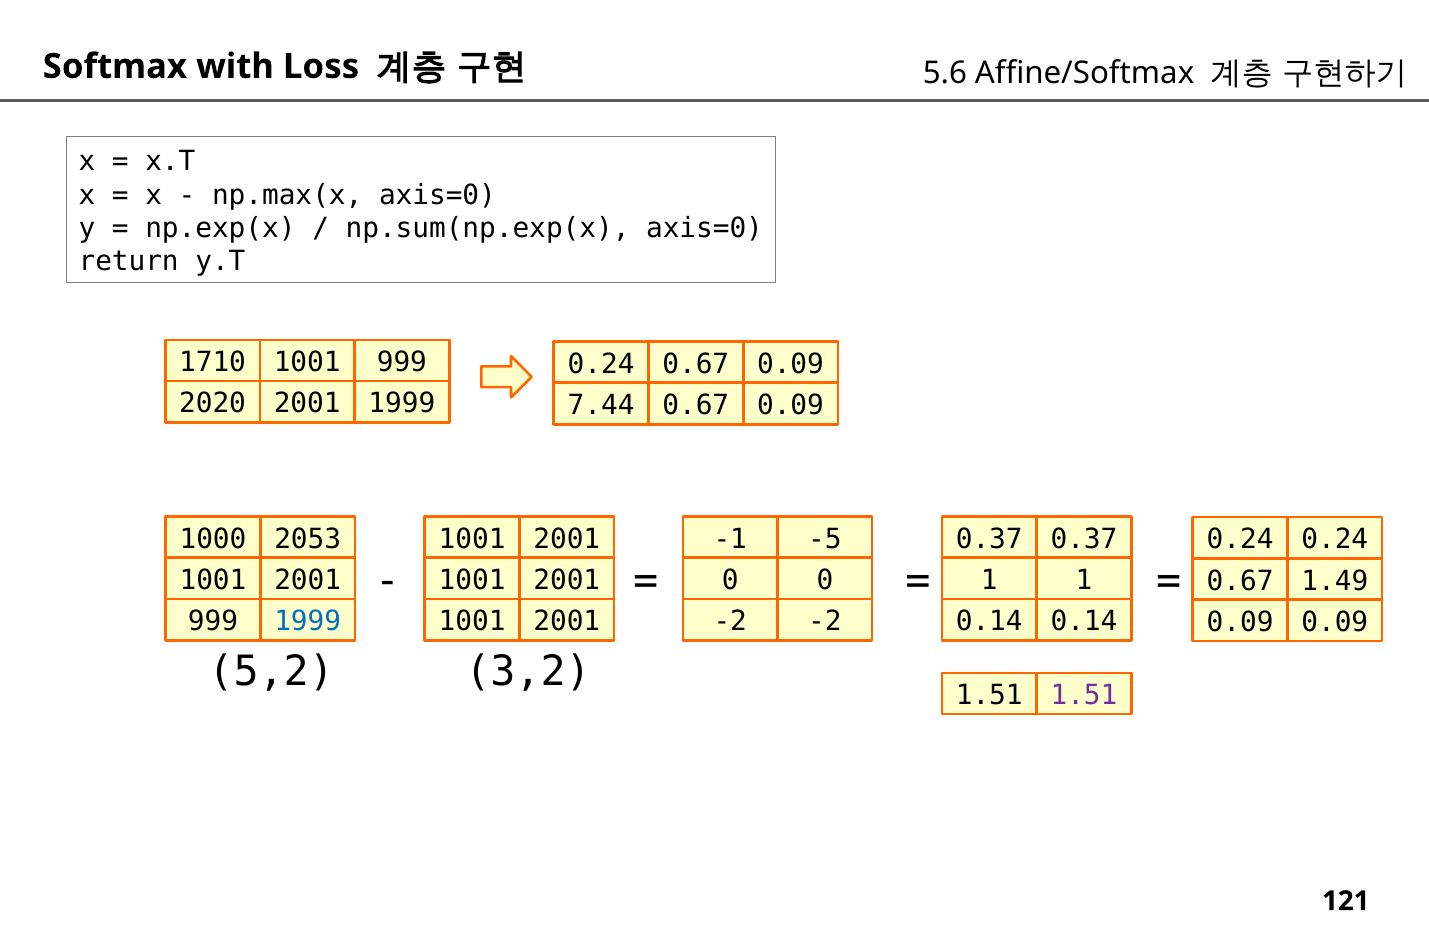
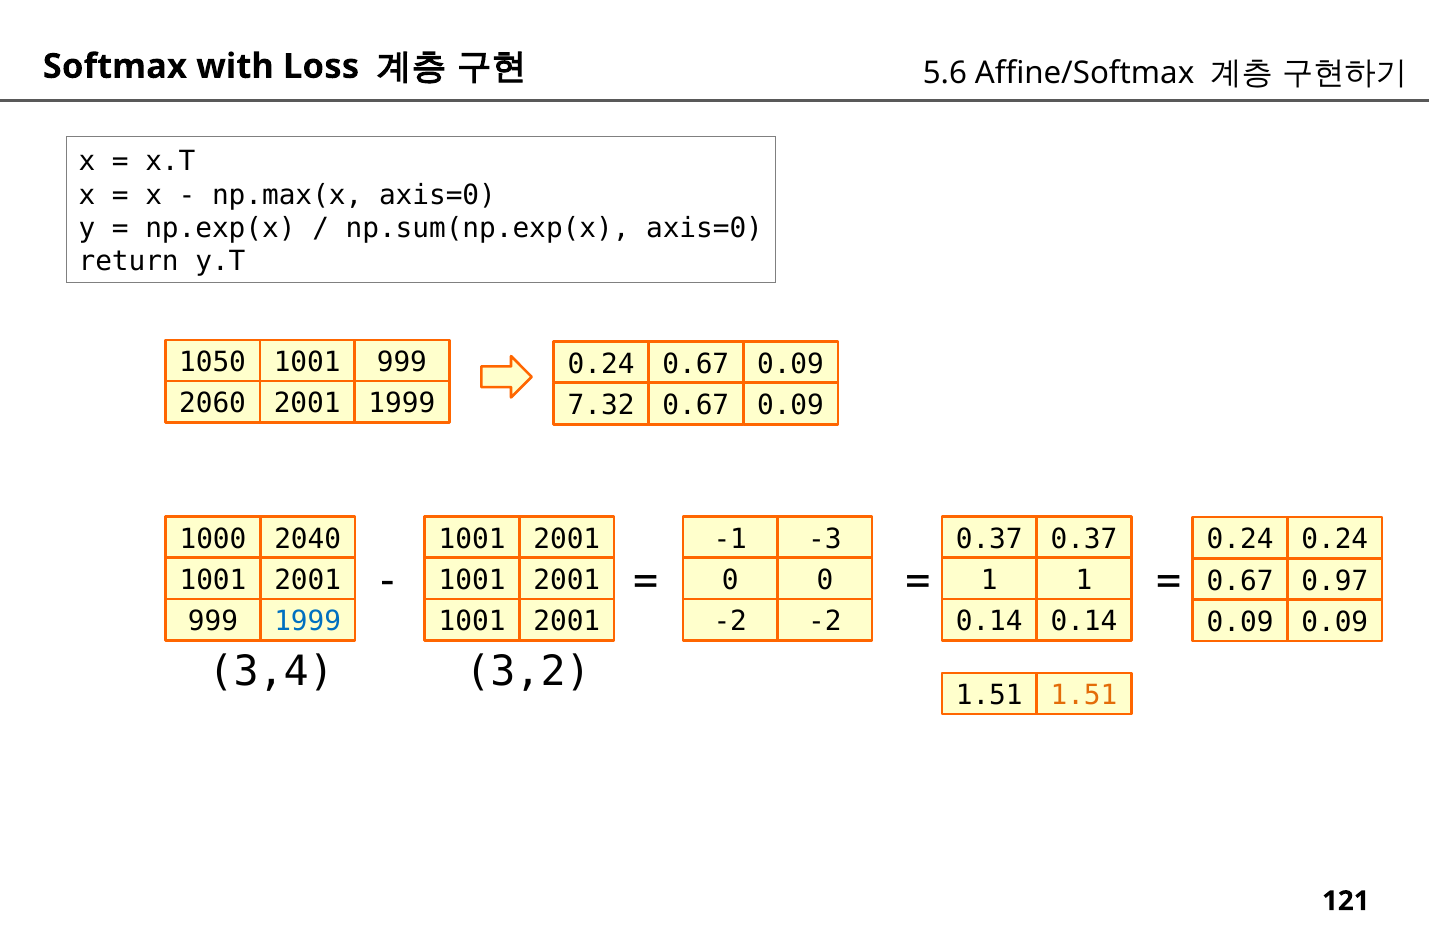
1710: 1710 -> 1050 (213, 362)
2020: 2020 -> 2060 (213, 404)
7.44: 7.44 -> 7.32 (601, 405)
2053: 2053 -> 2040 (308, 539)
-5: -5 -> -3 (825, 539)
1.49: 1.49 -> 0.97 (1335, 581)
5,2: 5,2 -> 3,4 (271, 672)
1.51 colour: purple -> orange (1084, 695)
